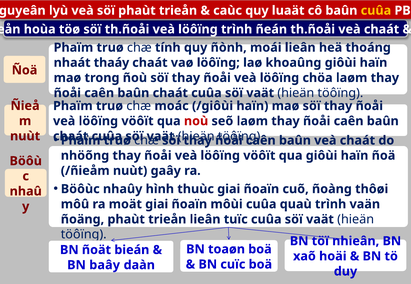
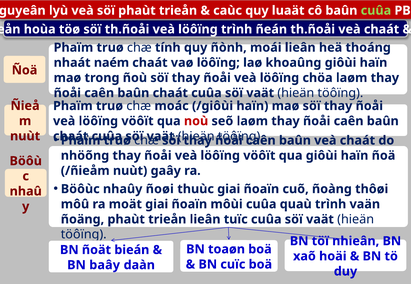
cuûa colour: yellow -> light green (376, 11)
thaáy: thaáy -> naém (111, 63)
hình: hình -> ñoøi (160, 189)
